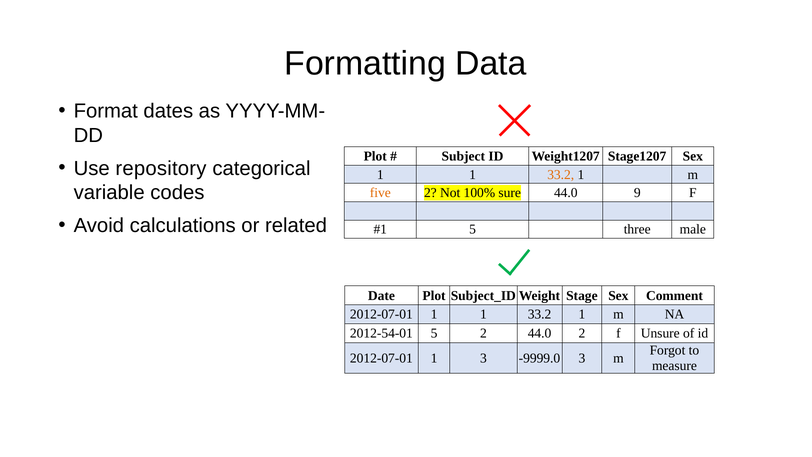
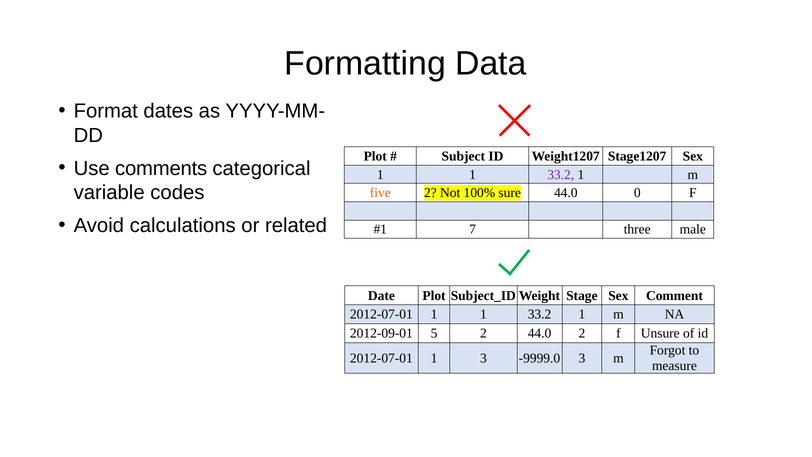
repository: repository -> comments (161, 168)
33.2 colour: orange -> purple (561, 174)
9: 9 -> 0 (637, 193)
5: 5 -> 7 (473, 229)
2012-54-01: 2012-54-01 -> 2012-09-01 (381, 333)
